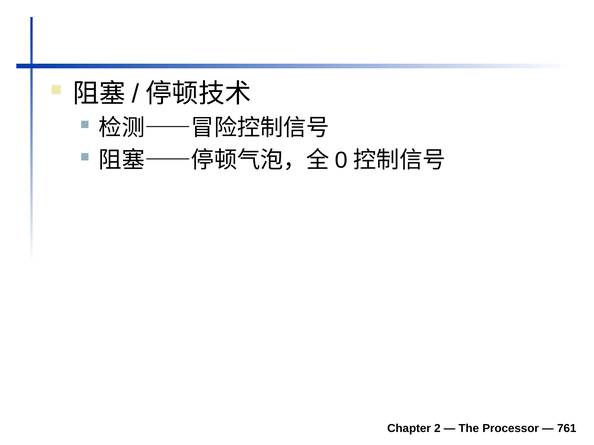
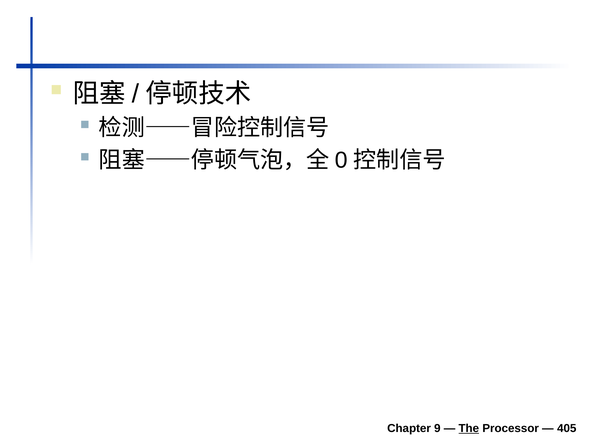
2: 2 -> 9 (437, 429)
The underline: none -> present (469, 429)
761: 761 -> 405 (567, 429)
